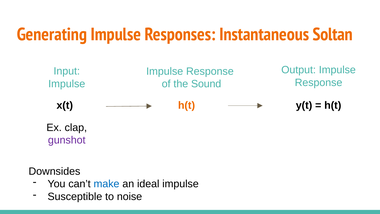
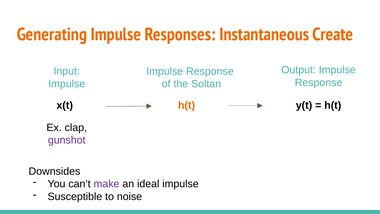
Soltan: Soltan -> Create (333, 34)
Sound: Sound -> Soltan (206, 84)
make colour: blue -> purple (107, 184)
